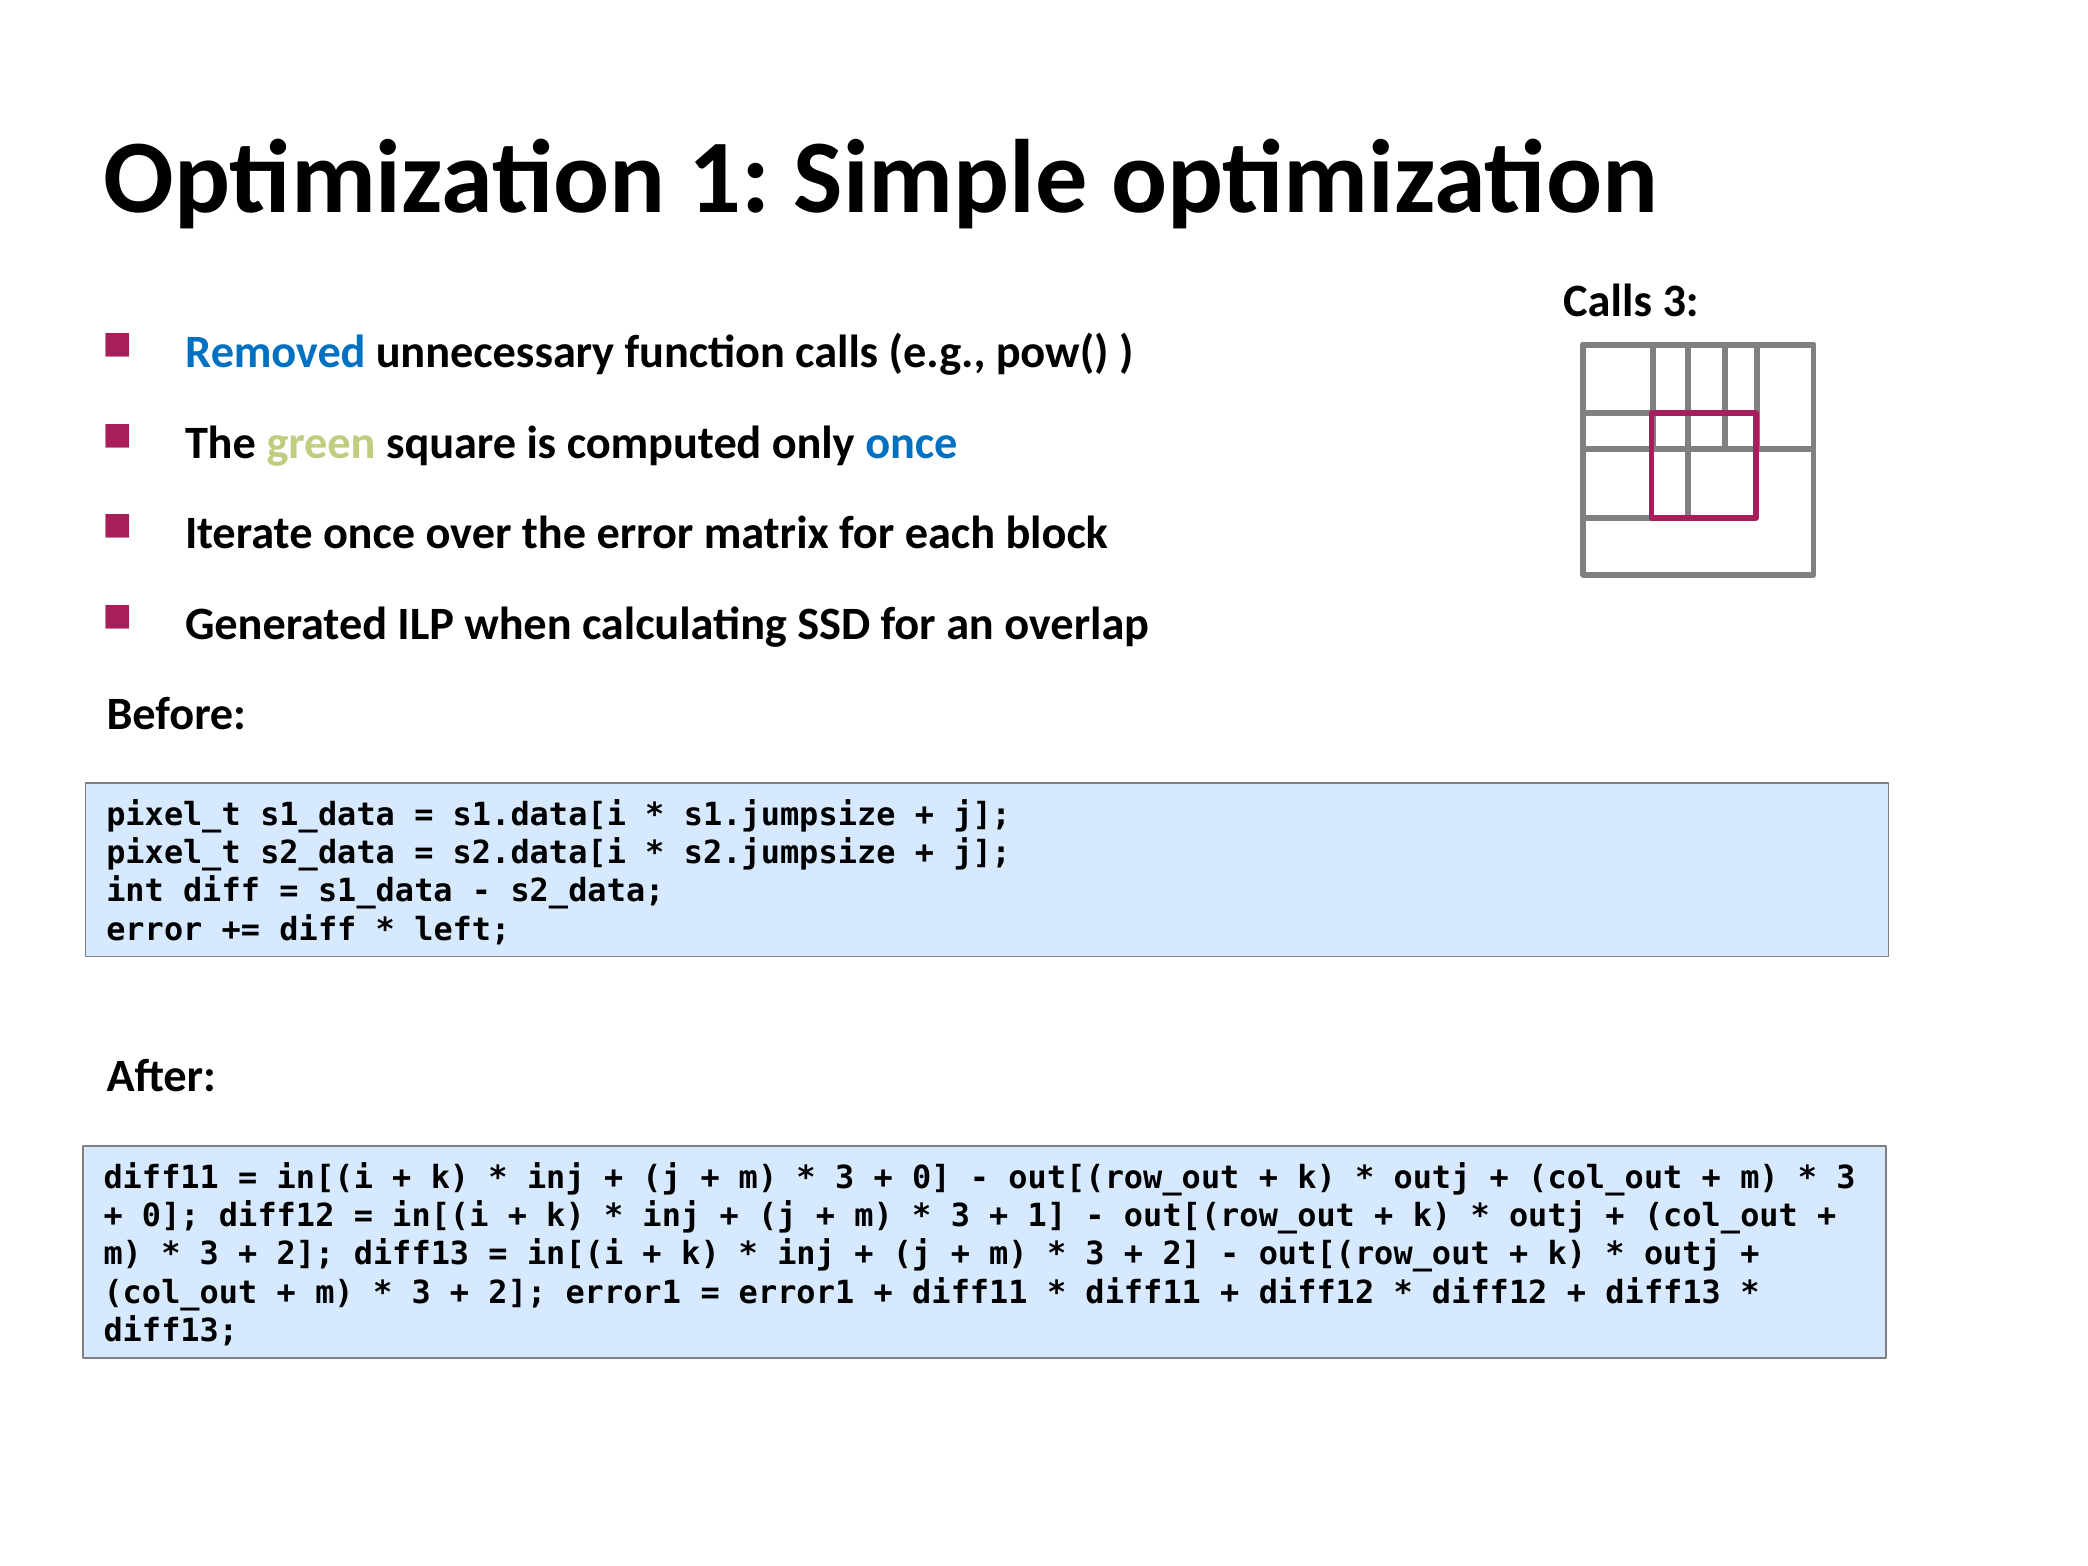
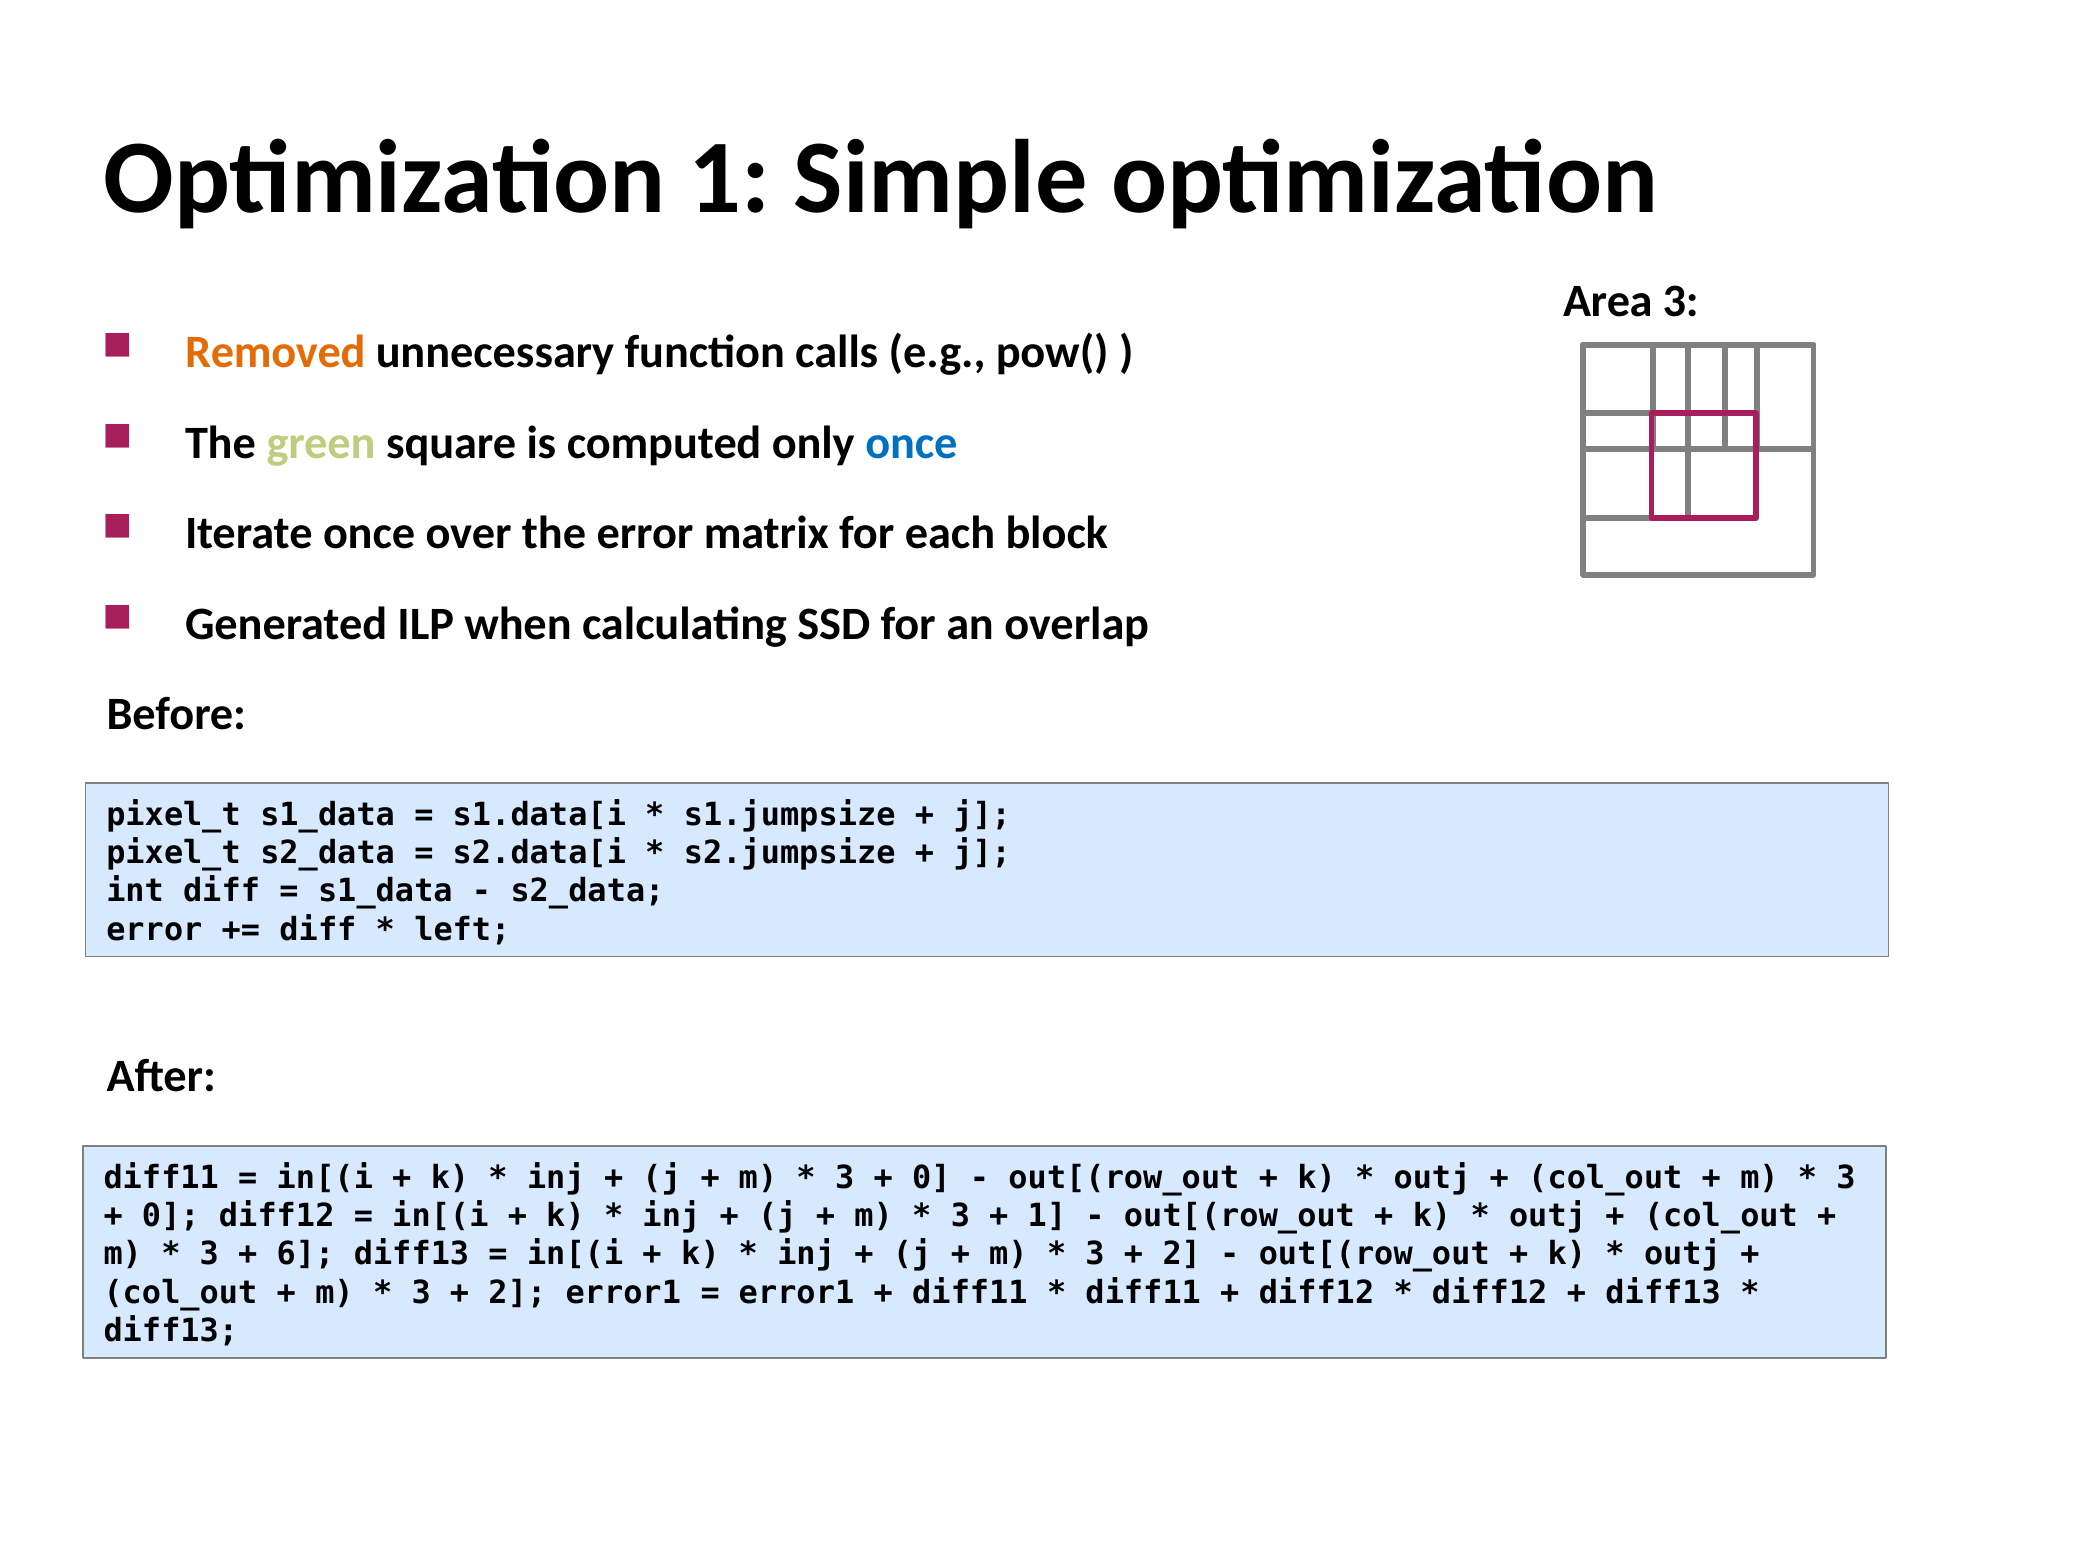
Calls: Calls -> Area (1608, 301)
Removed colour: blue -> orange (275, 353)
2: 2 -> 6 (306, 1254)
